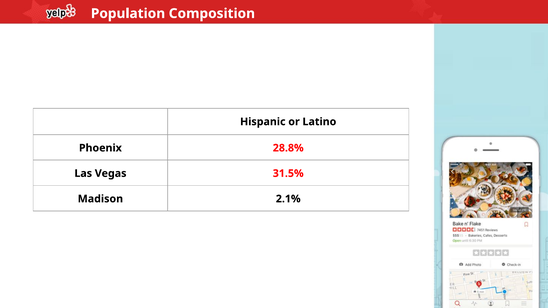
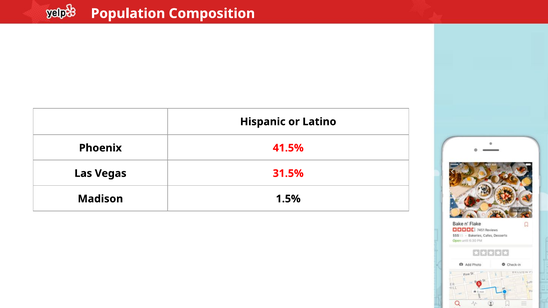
28.8%: 28.8% -> 41.5% (288, 148)
2.1%: 2.1% -> 1.5% (288, 199)
